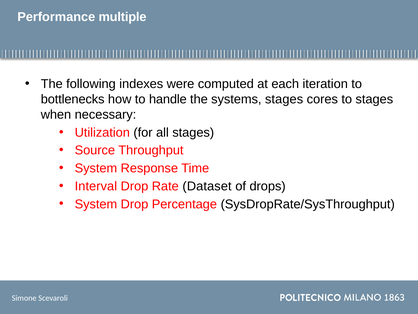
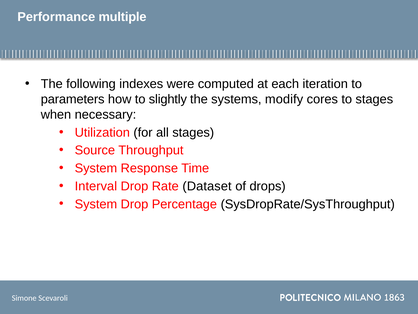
bottlenecks: bottlenecks -> parameters (73, 99)
handle: handle -> slightly (168, 99)
systems stages: stages -> modify (284, 99)
